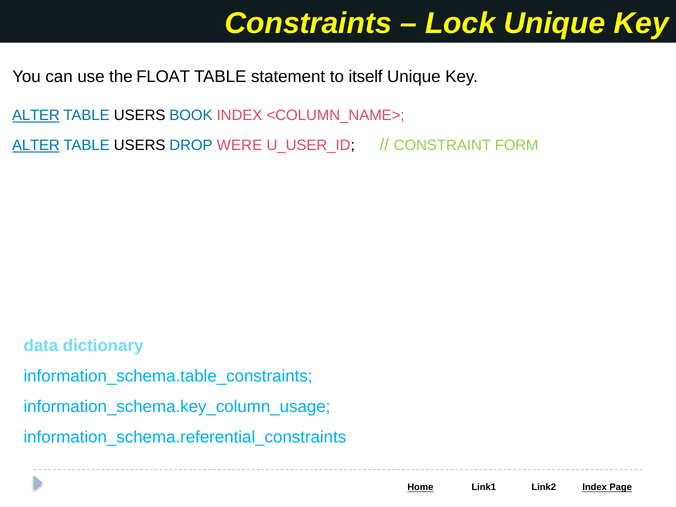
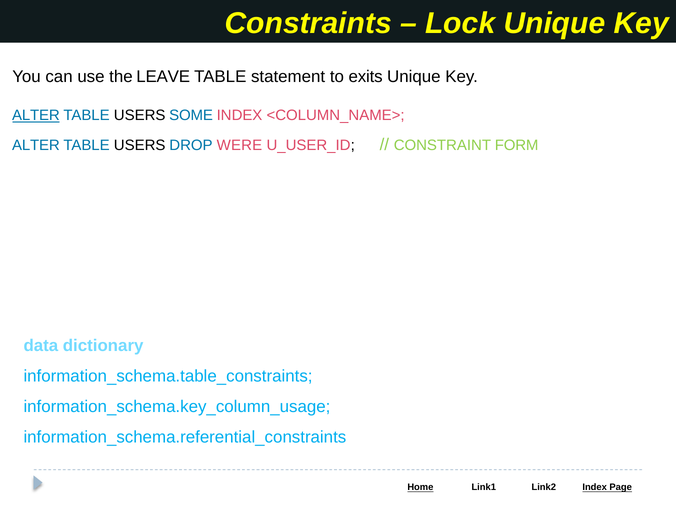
FLOAT: FLOAT -> LEAVE (163, 77)
itself: itself -> exits (366, 77)
BOOK: BOOK -> SOME (191, 115)
ALTER underline: present -> none (36, 145)
